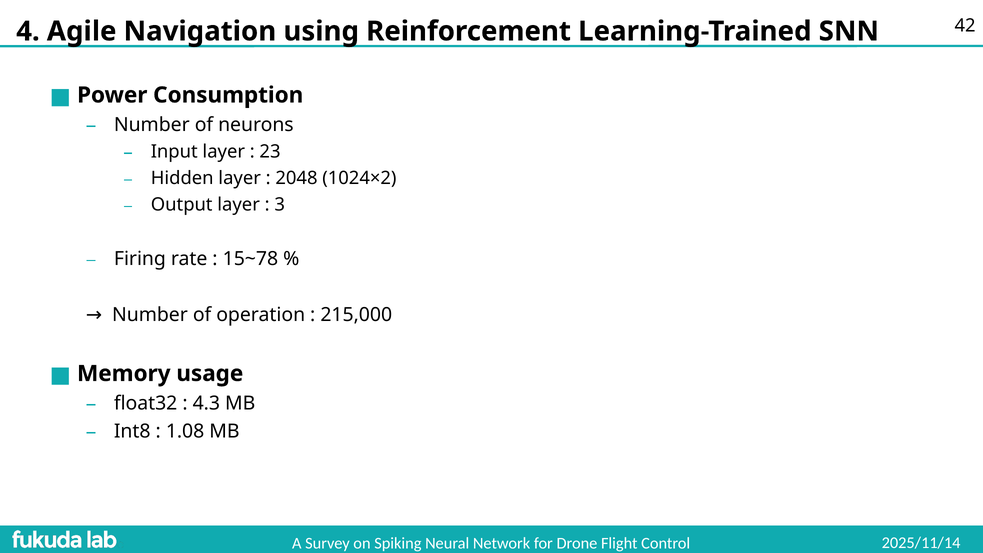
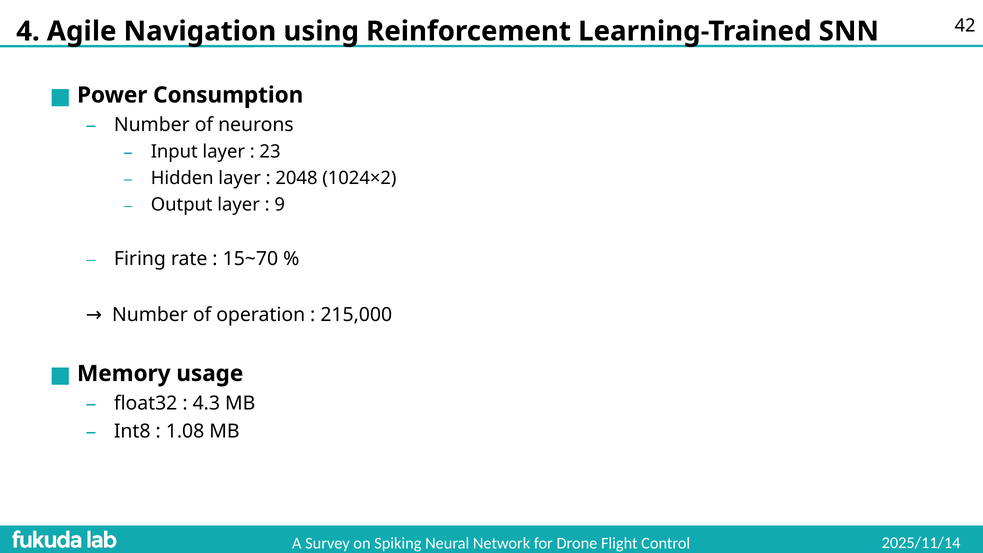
3: 3 -> 9 (280, 205)
15~78: 15~78 -> 15~70 (250, 259)
